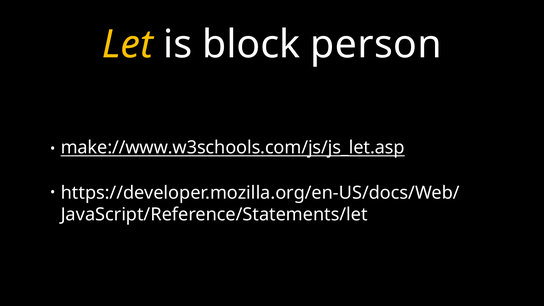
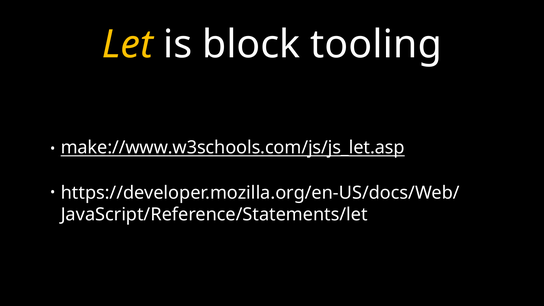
person: person -> tooling (376, 45)
